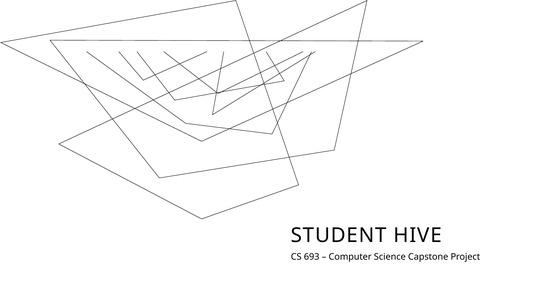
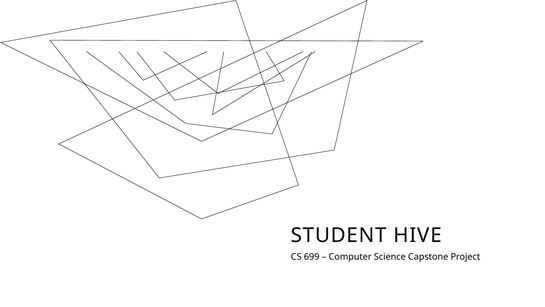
693: 693 -> 699 (312, 257)
